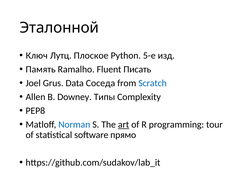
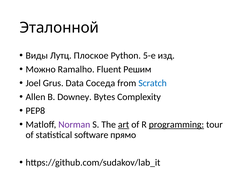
Ключ: Ключ -> Виды (37, 56)
Память: Память -> Можно (41, 69)
Писать: Писать -> Решим (137, 69)
Типы: Типы -> Bytes (104, 97)
Norman colour: blue -> purple (74, 125)
programming underline: none -> present (176, 125)
